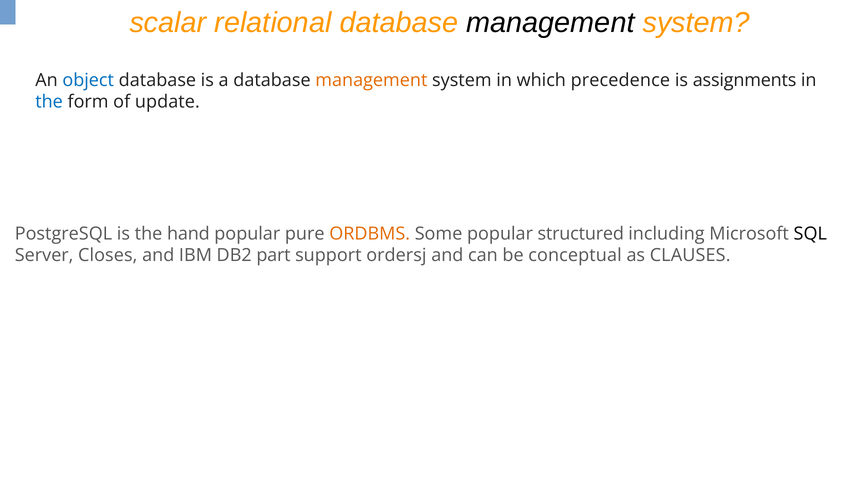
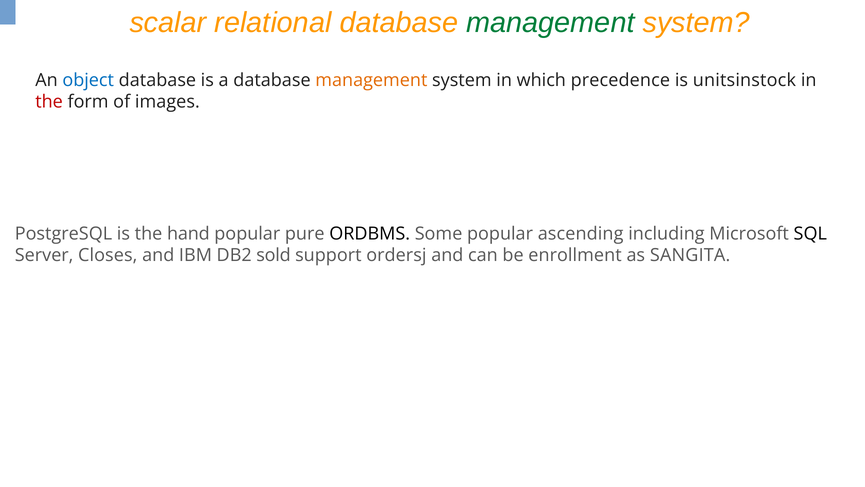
management colour: black -> green (550, 22)
assignments: assignments -> unitsinstock (744, 80)
the colour: blue -> red (49, 102)
update: update -> images (167, 102)
ORDBMS colour: orange -> black (370, 233)
structured: structured -> ascending (581, 233)
part: part -> sold (274, 255)
conceptual: conceptual -> enrollment (575, 255)
CLAUSES: CLAUSES -> SANGITA (690, 255)
